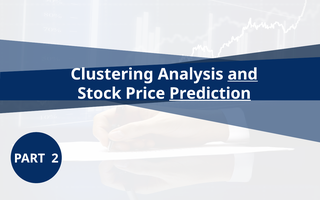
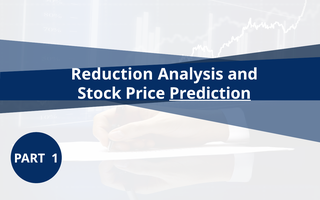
Clustering: Clustering -> Reduction (112, 74)
and underline: present -> none (243, 74)
2: 2 -> 1 (55, 158)
